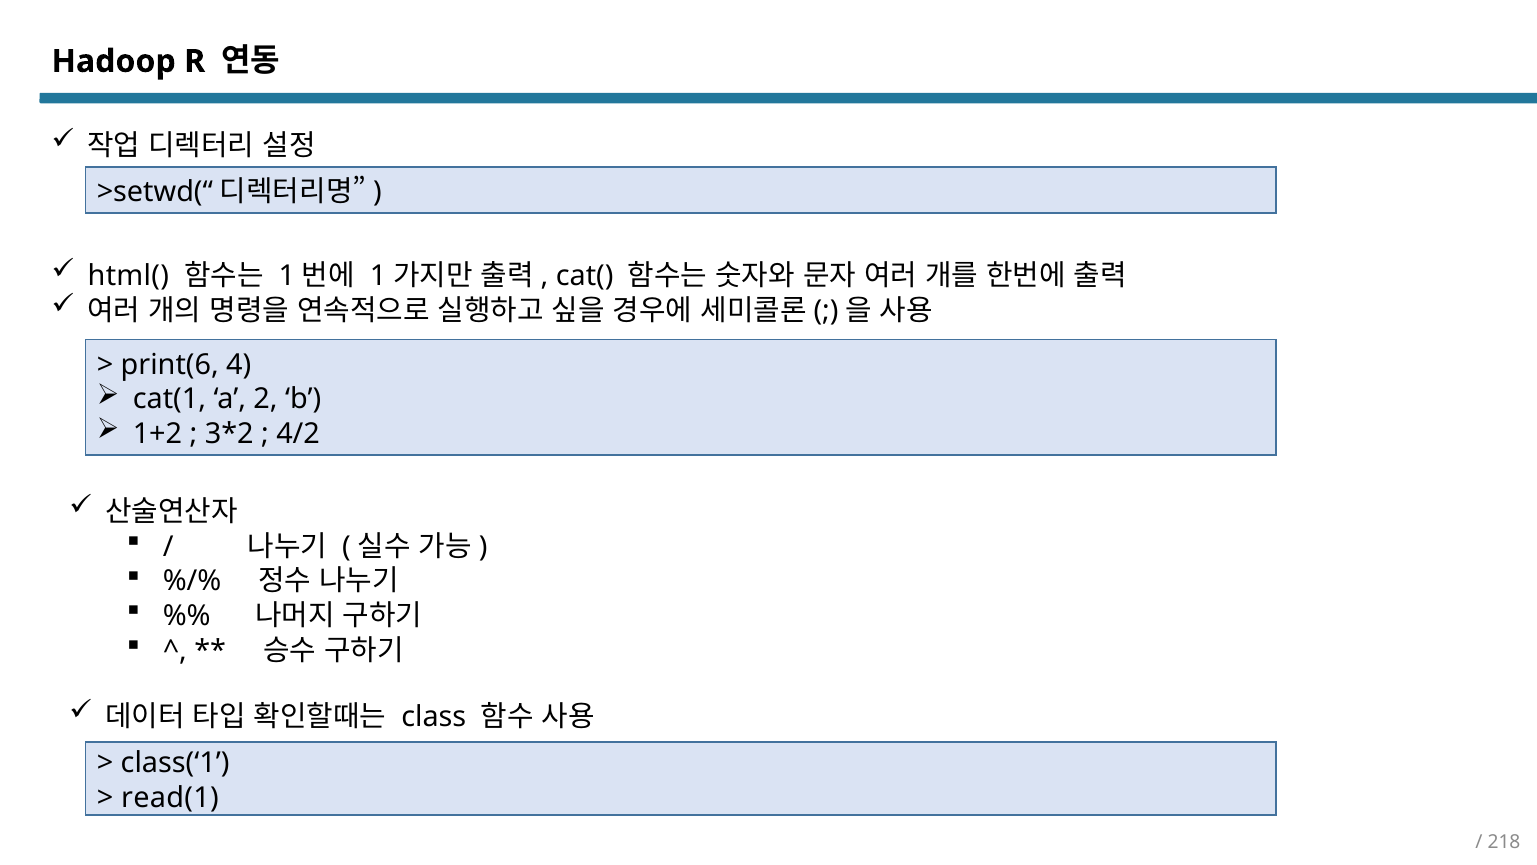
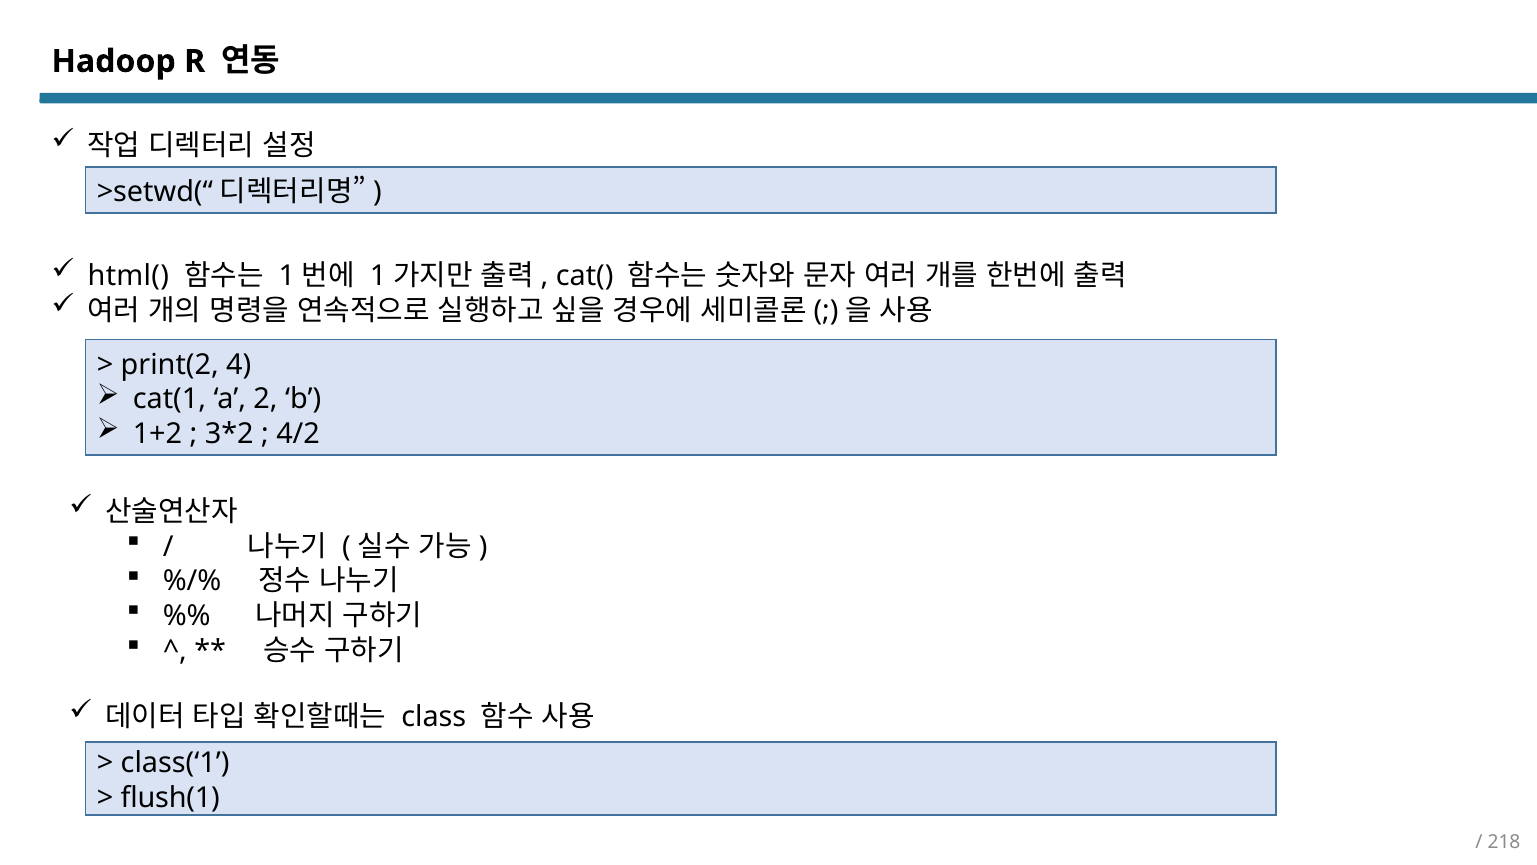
print(6: print(6 -> print(2 (170, 365)
read(1: read(1 -> flush(1 (170, 797)
